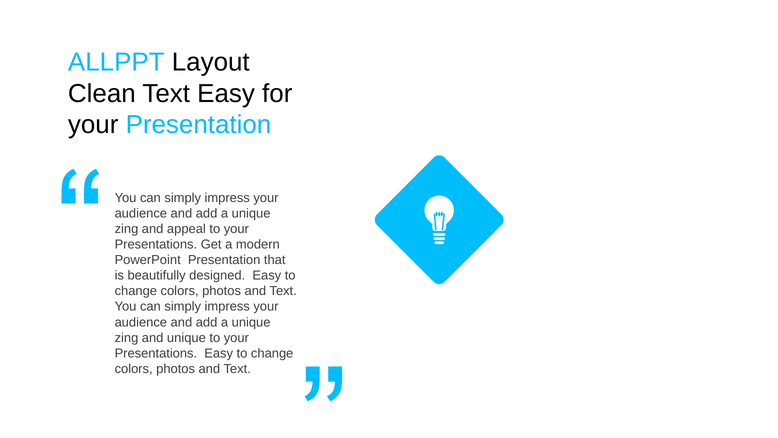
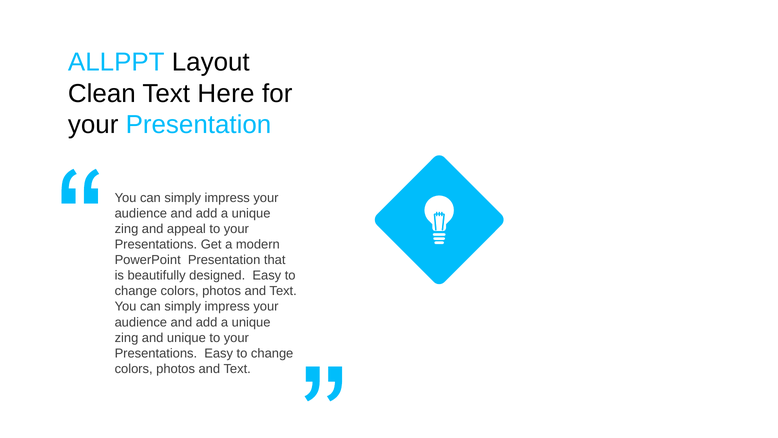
Text Easy: Easy -> Here (226, 94)
